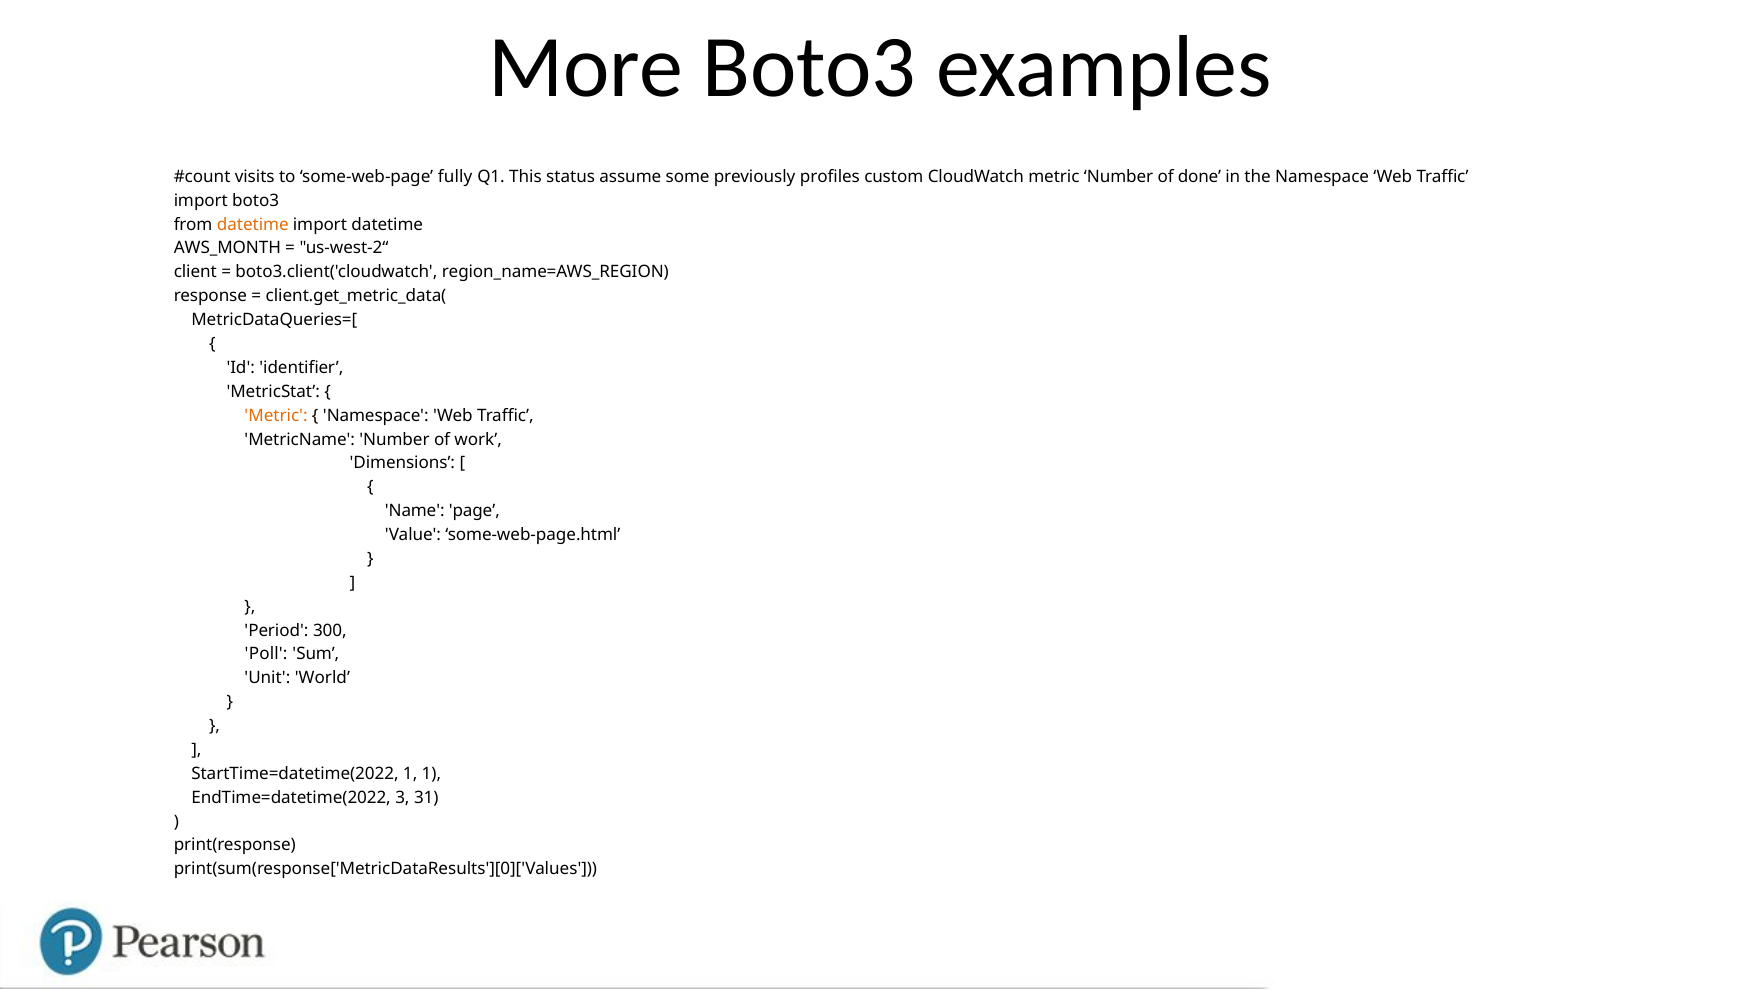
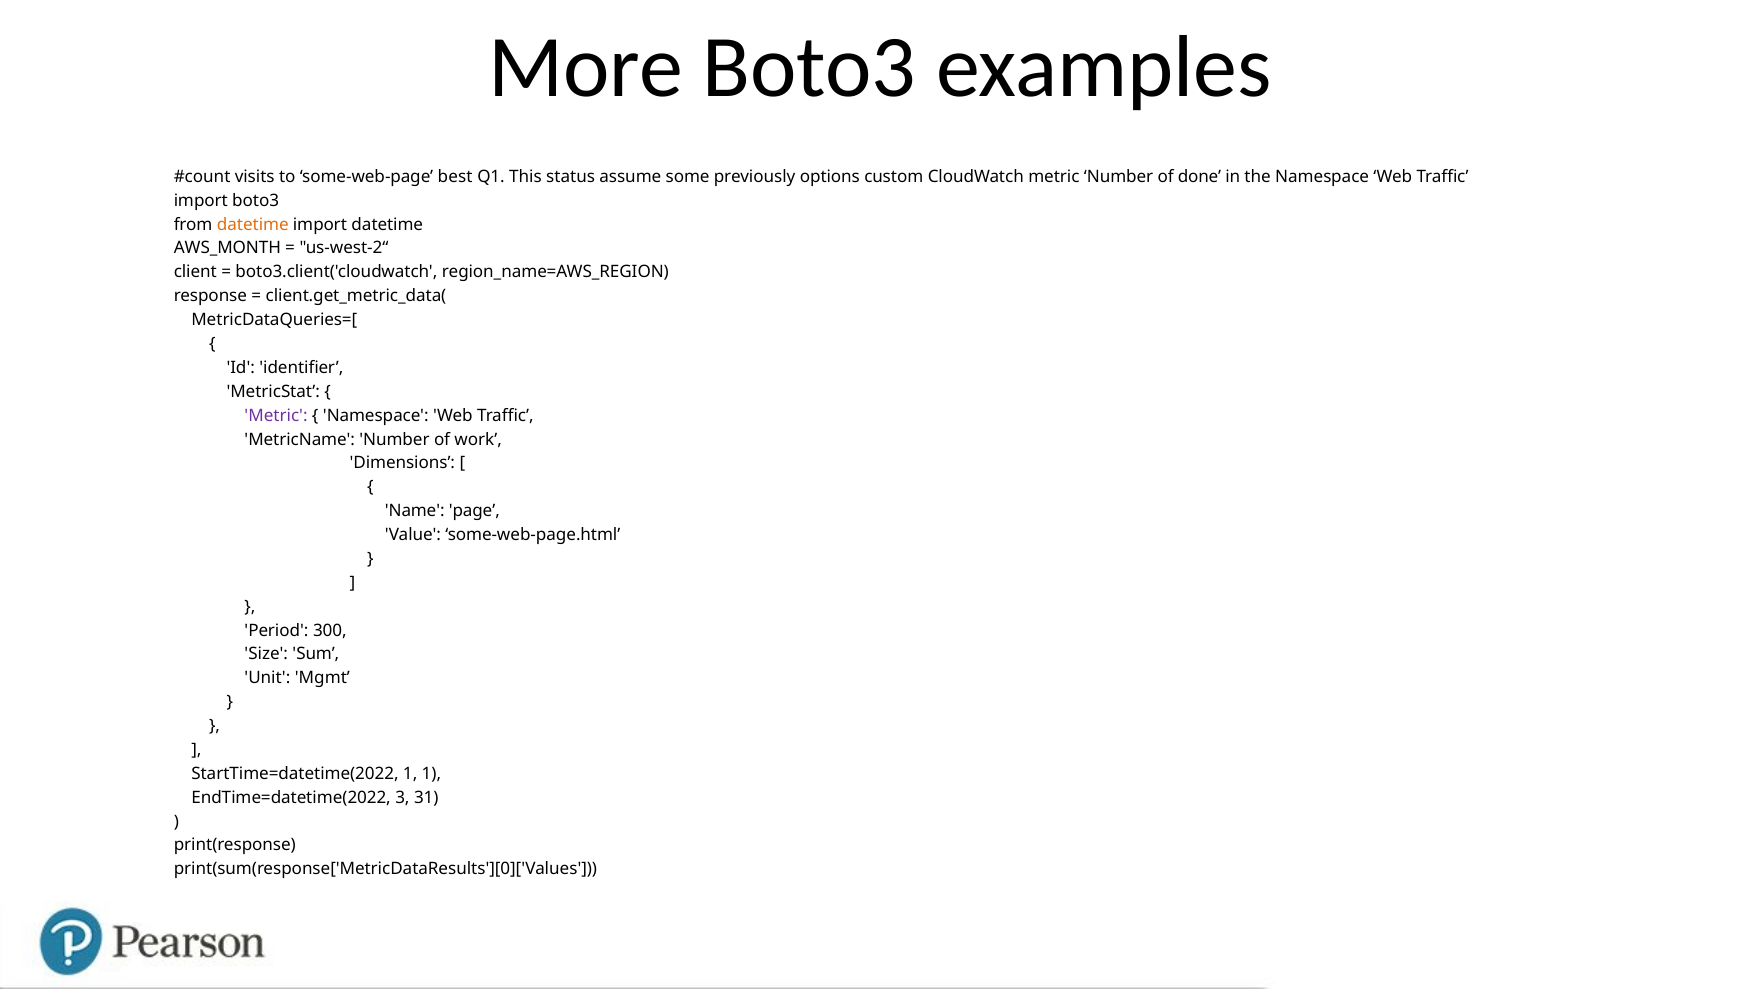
fully: fully -> best (455, 177)
profiles: profiles -> options (830, 177)
Metric colour: orange -> purple (276, 415)
Poll: Poll -> Size (266, 654)
World: World -> Mgmt (322, 678)
